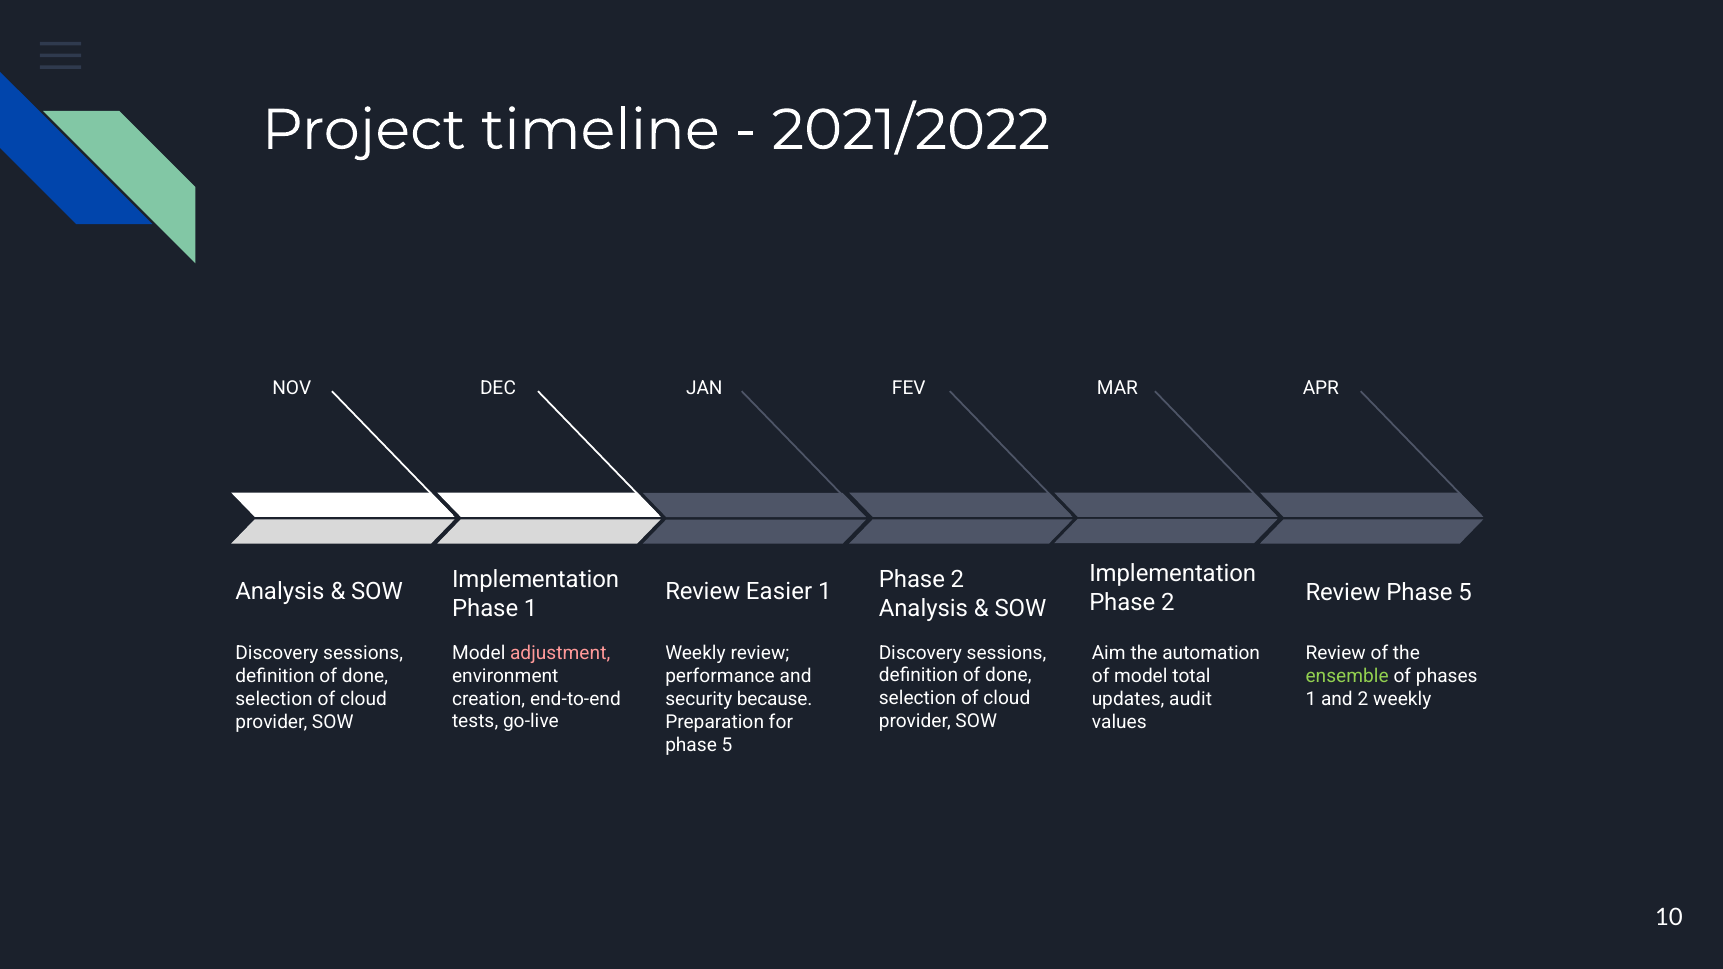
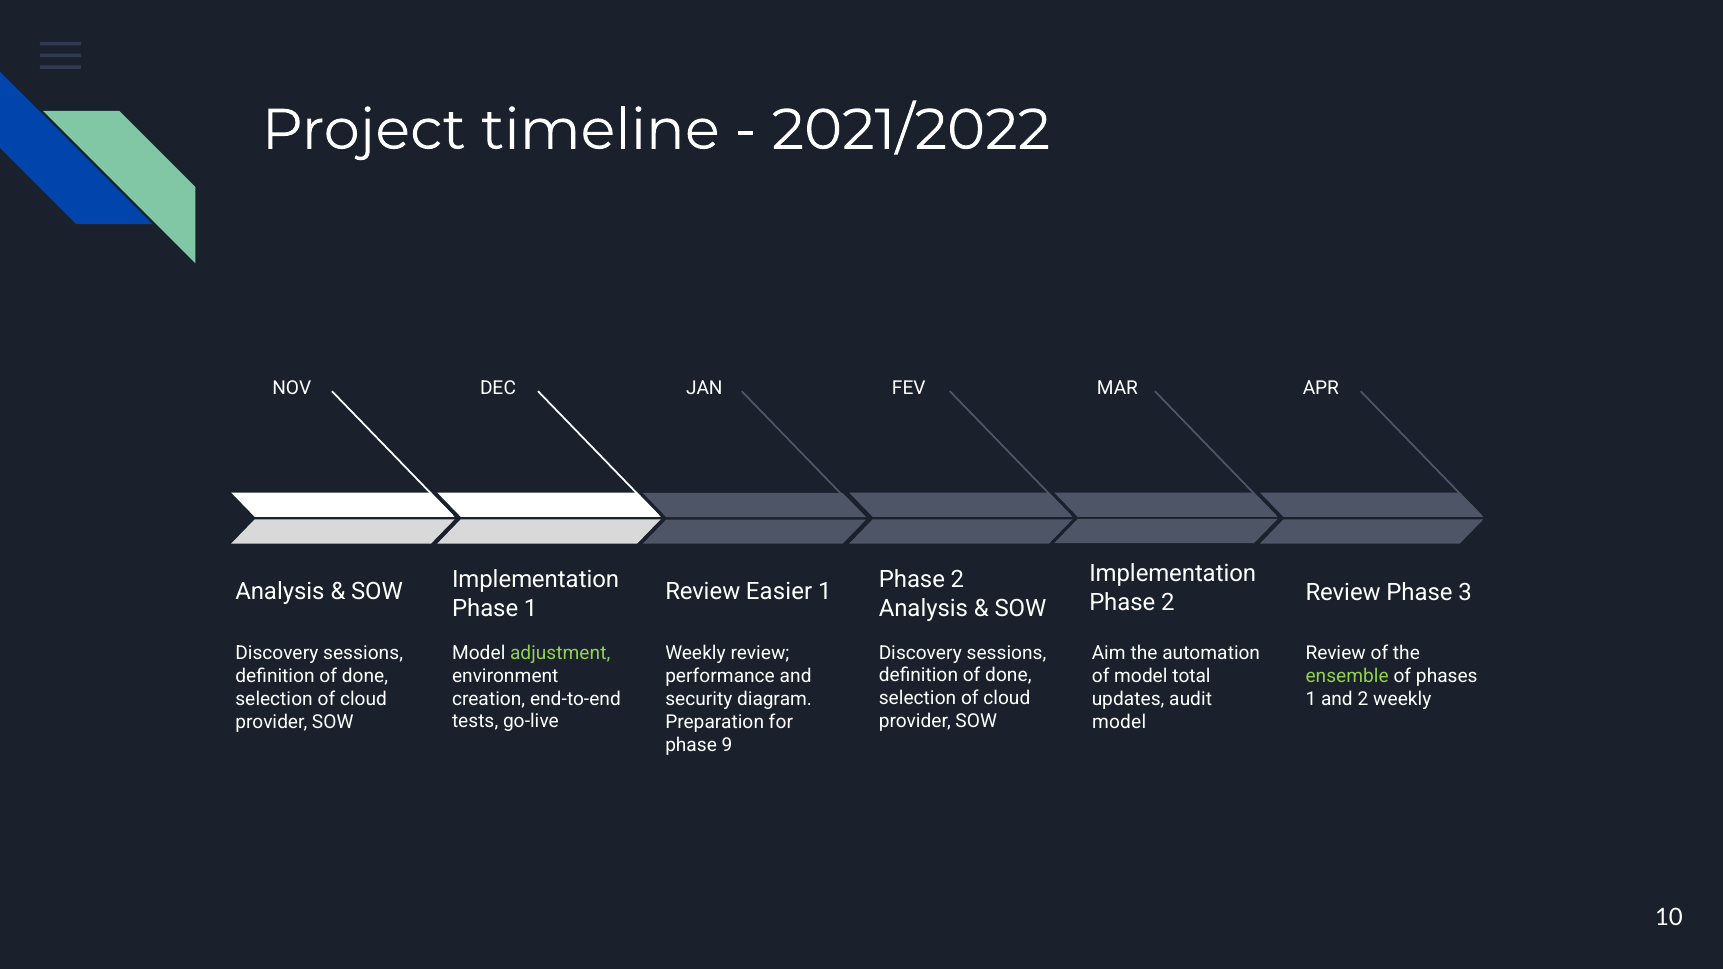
Review Phase 5: 5 -> 3 (1465, 592)
adjustment colour: pink -> light green (560, 653)
because: because -> diagram (775, 699)
values: values -> model (1119, 722)
5: 5 -> 9 (727, 745)
